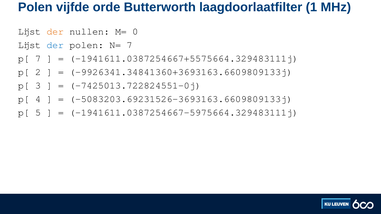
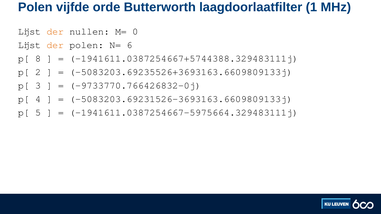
der colour: blue -> orange (55, 45)
N= 7: 7 -> 6 (129, 45)
p[ 7: 7 -> 8 (38, 59)
-1941611.0387254667+5575664.329483111j: -1941611.0387254667+5575664.329483111j -> -1941611.0387254667+5744388.329483111j (184, 59)
-9926341.34841360+3693163.6609809133j: -9926341.34841360+3693163.6609809133j -> -5083203.69235526+3693163.6609809133j (181, 72)
-7425013.722824551-0j: -7425013.722824551-0j -> -9733770.766426832-0j (135, 86)
